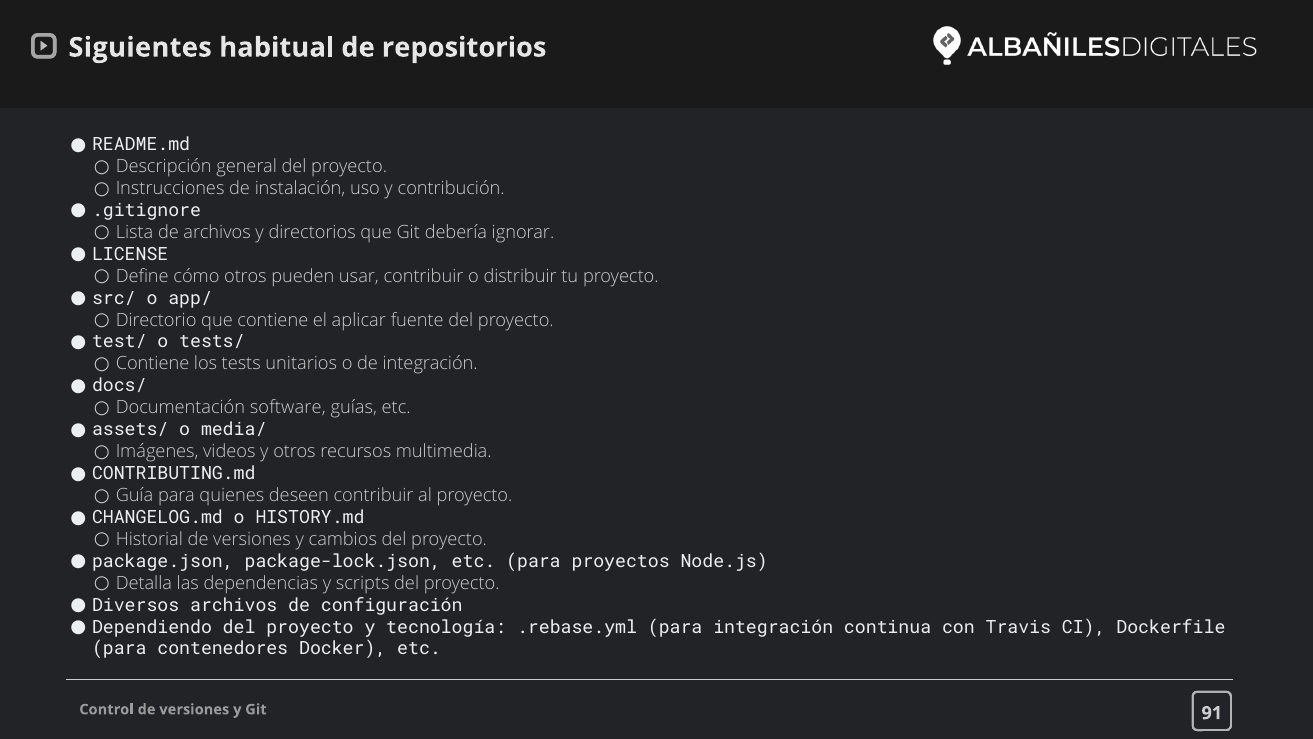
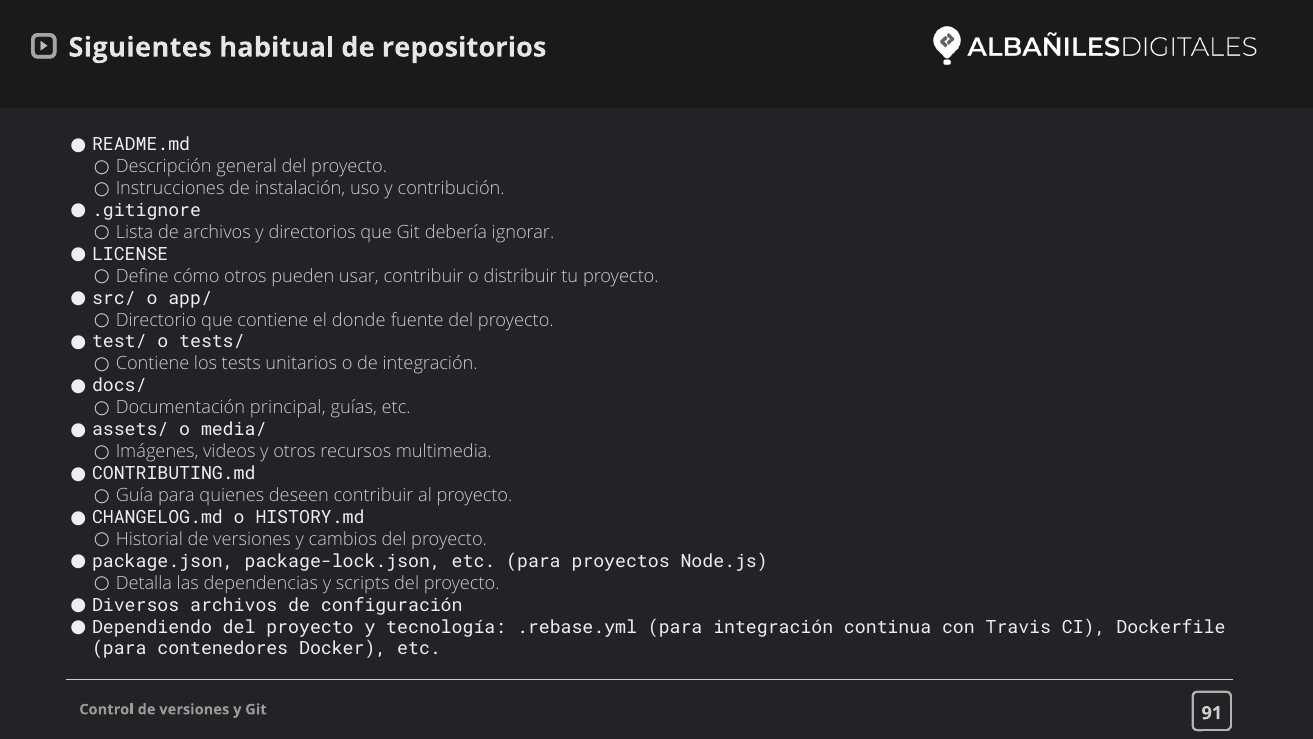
aplicar: aplicar -> donde (359, 320)
software: software -> principal (288, 407)
